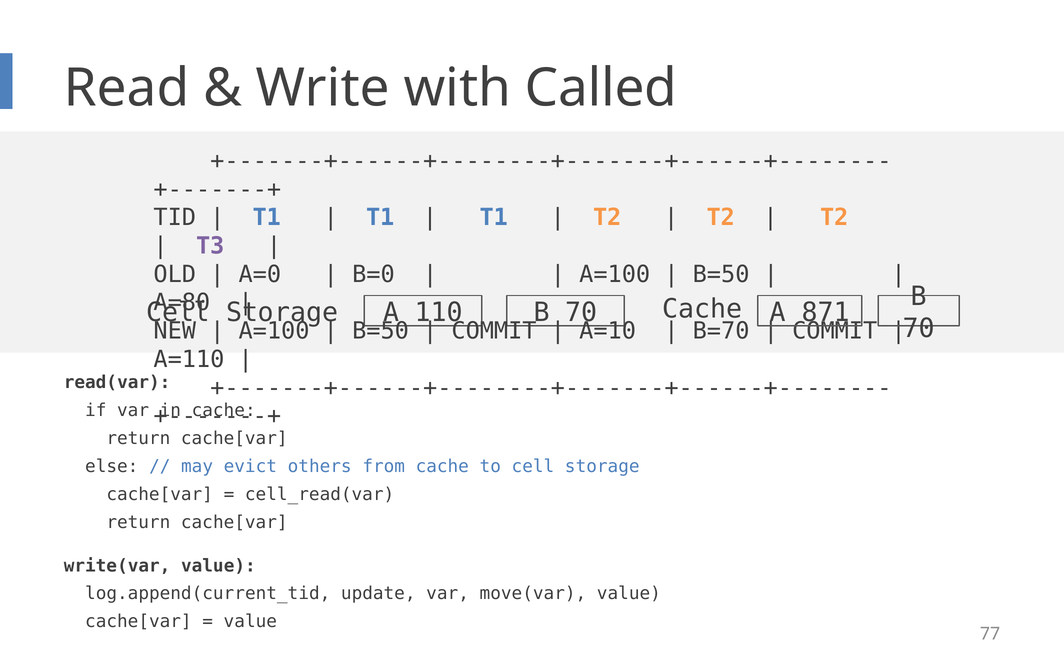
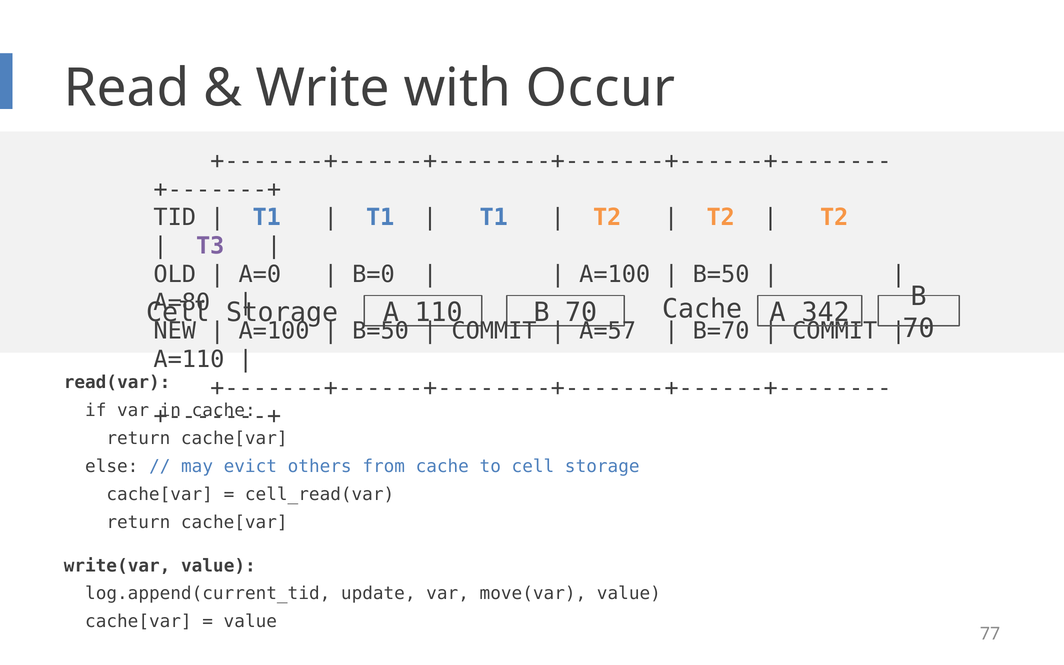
Called: Called -> Occur (601, 88)
871: 871 -> 342 (826, 312)
A=10: A=10 -> A=57 (608, 331)
